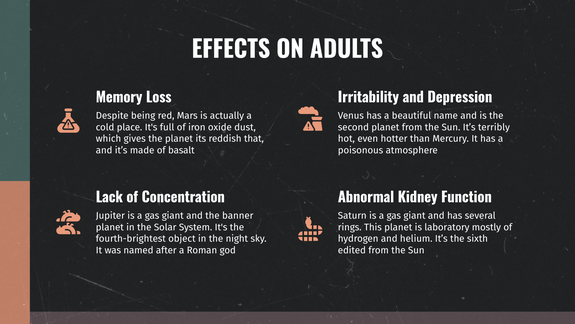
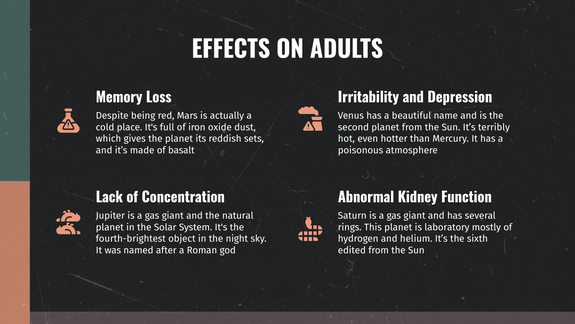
that: that -> sets (254, 139)
banner: banner -> natural (238, 215)
